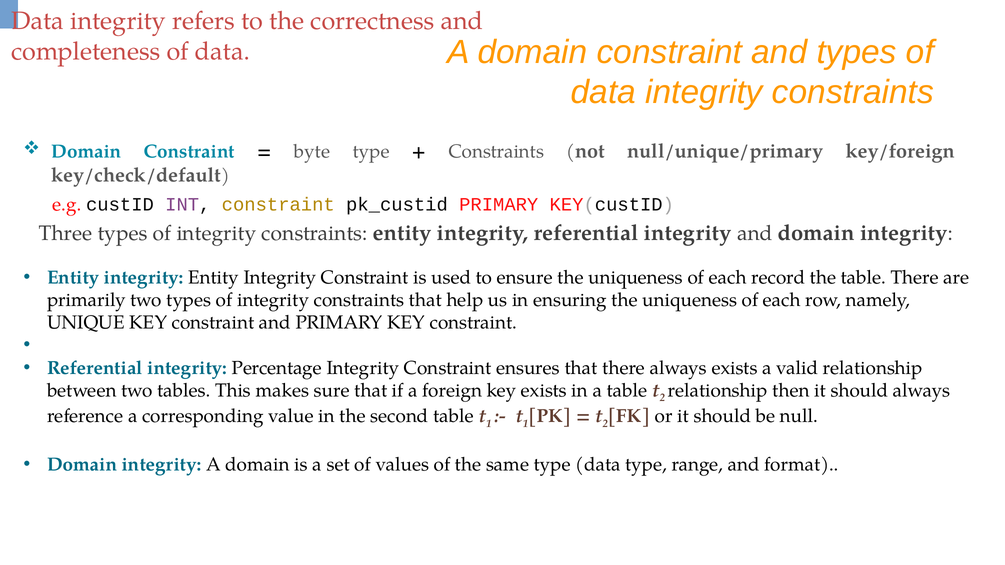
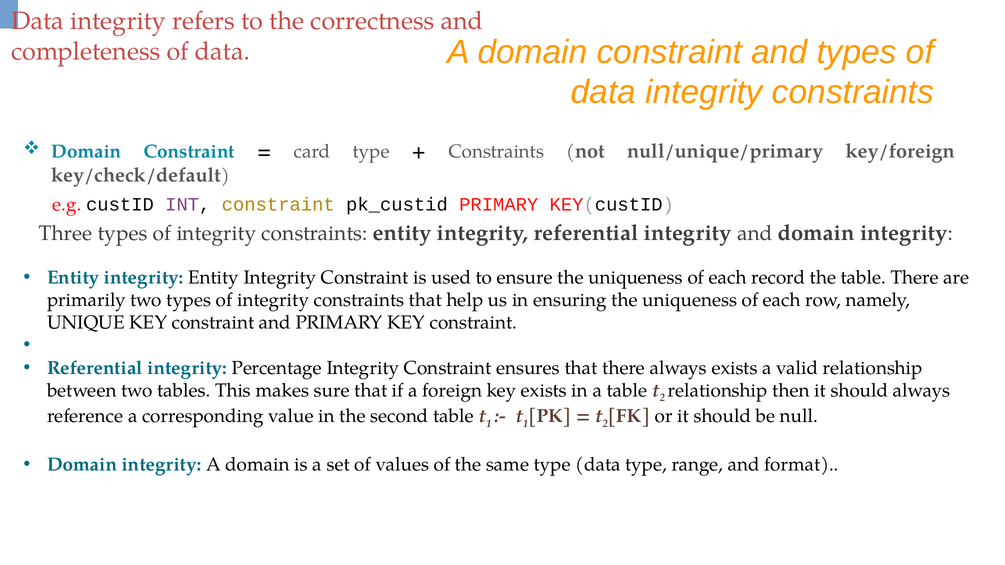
byte: byte -> card (312, 152)
